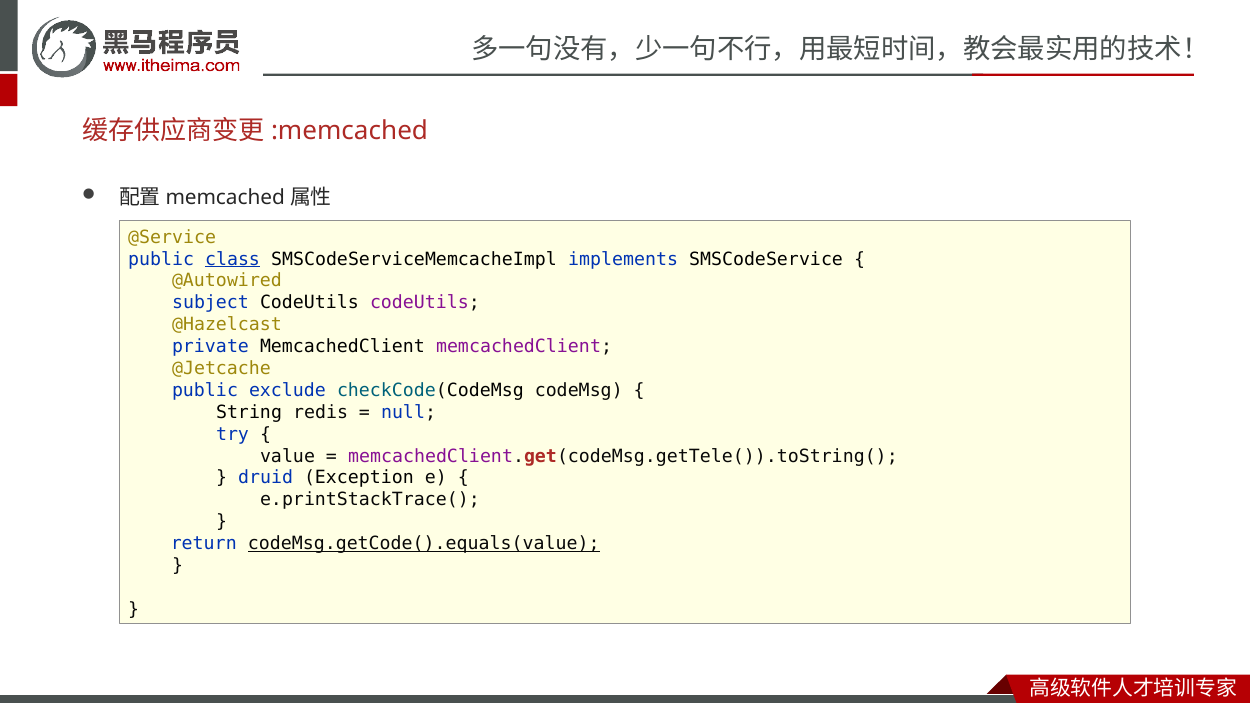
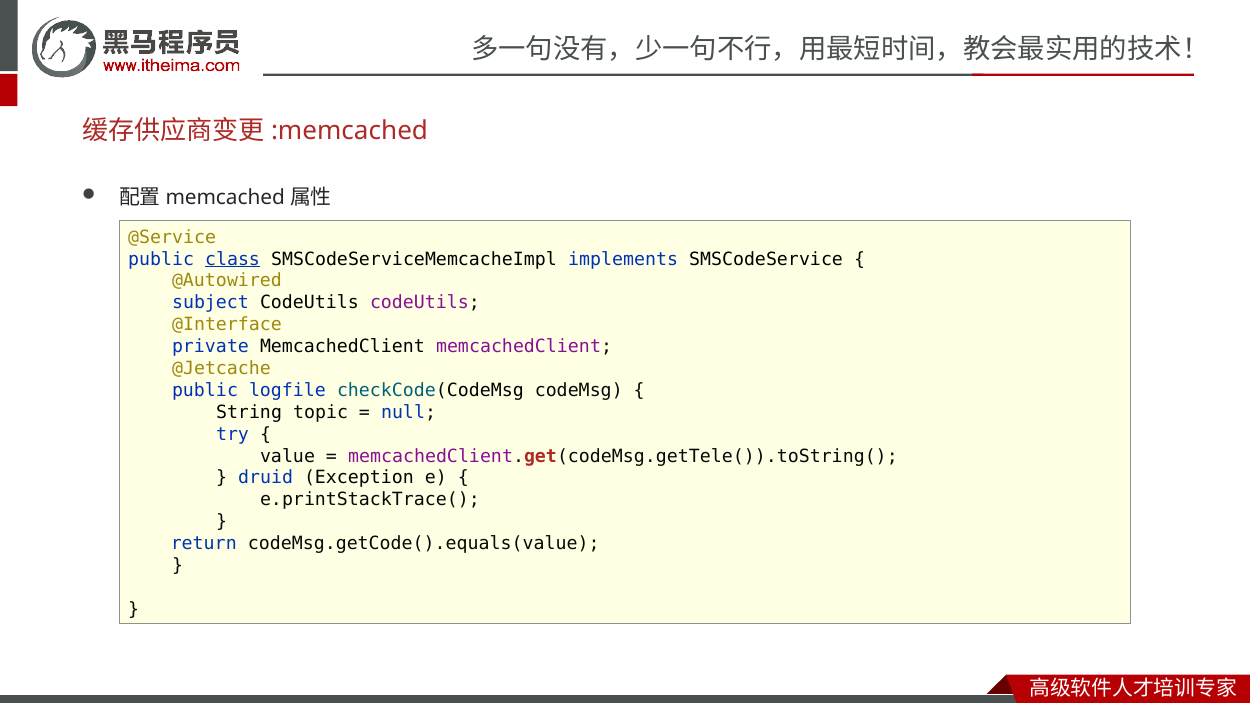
@Hazelcast: @Hazelcast -> @Interface (227, 325)
exclude: exclude -> logfile (287, 390)
redis: redis -> topic (321, 412)
codeMsg.getCode().equals(value underline: present -> none (424, 544)
